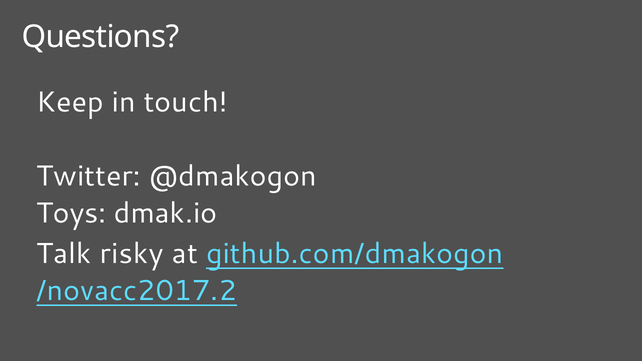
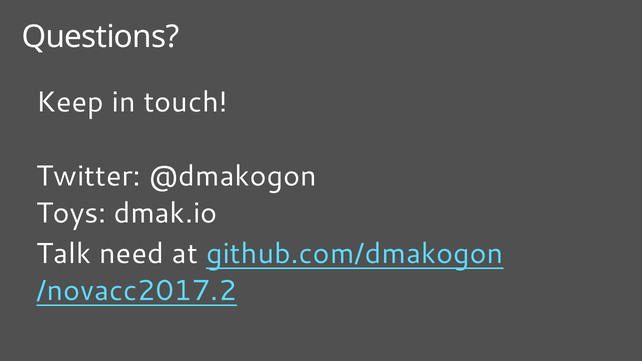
risky: risky -> need (132, 254)
